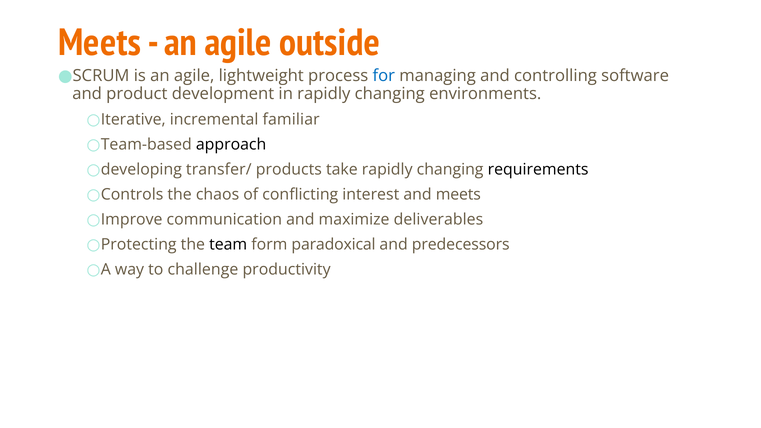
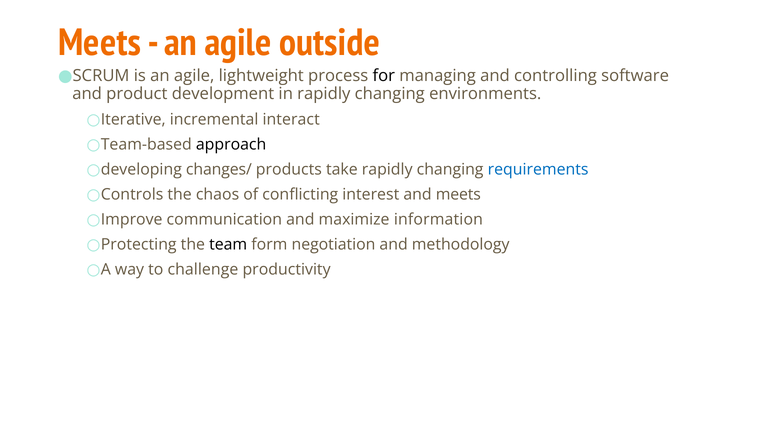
for colour: blue -> black (384, 76)
familiar: familiar -> interact (291, 119)
transfer/: transfer/ -> changes/ (219, 170)
requirements colour: black -> blue (538, 170)
deliverables: deliverables -> information (438, 220)
paradoxical: paradoxical -> negotiation (333, 245)
predecessors: predecessors -> methodology (461, 245)
